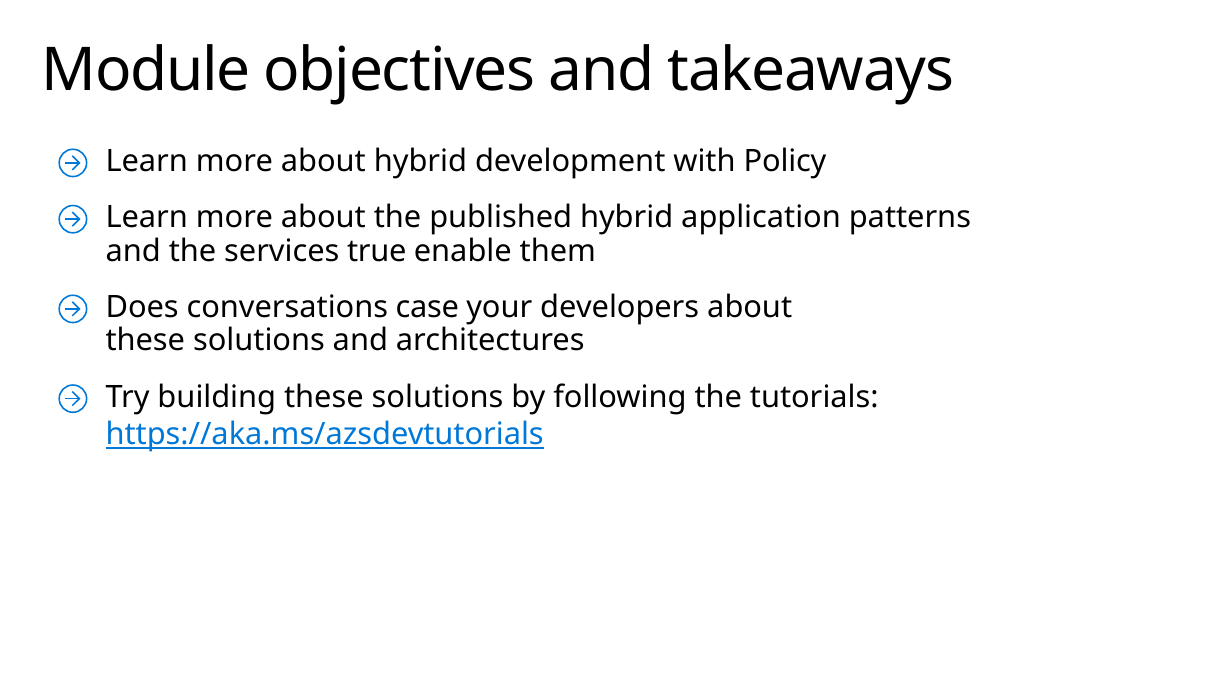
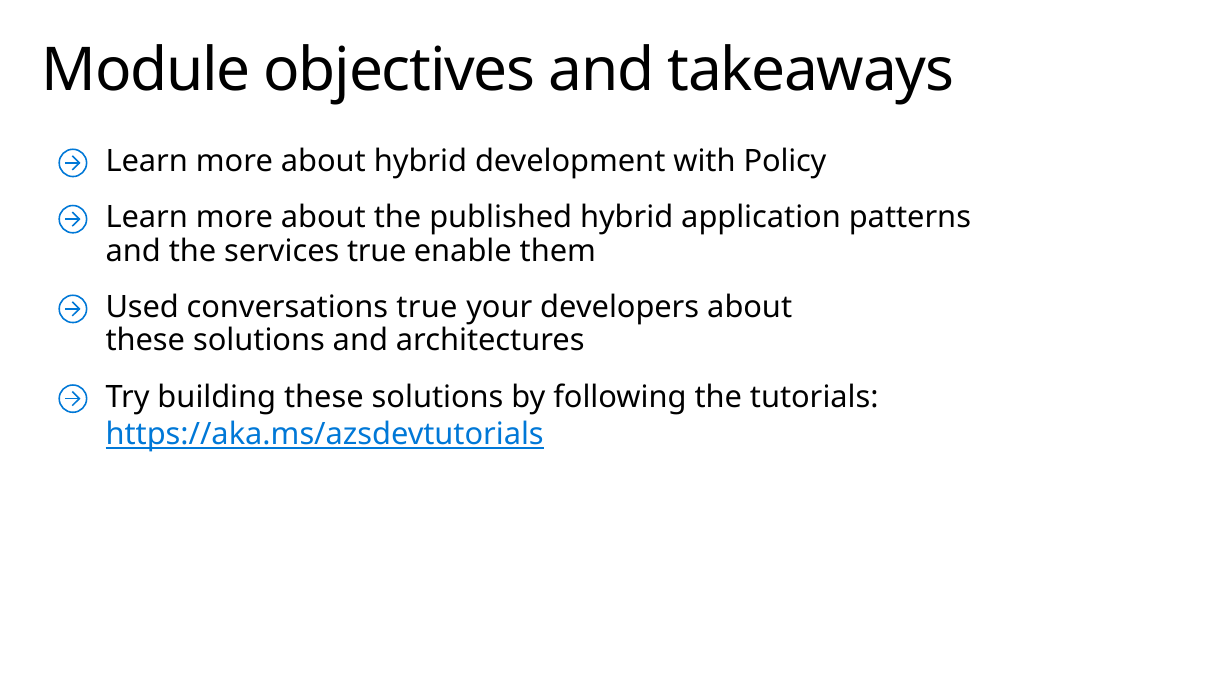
Does: Does -> Used (142, 307)
conversations case: case -> true (427, 307)
